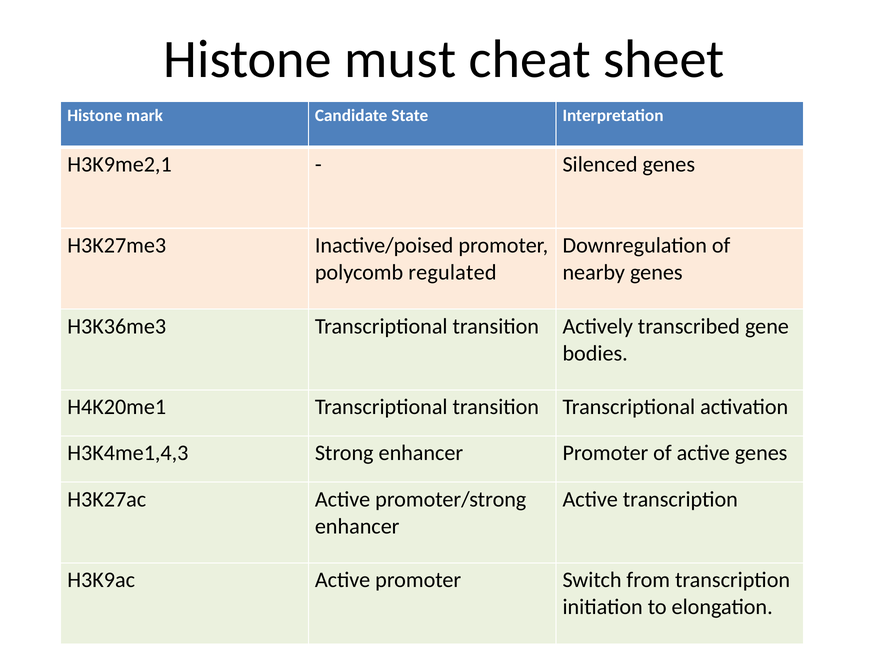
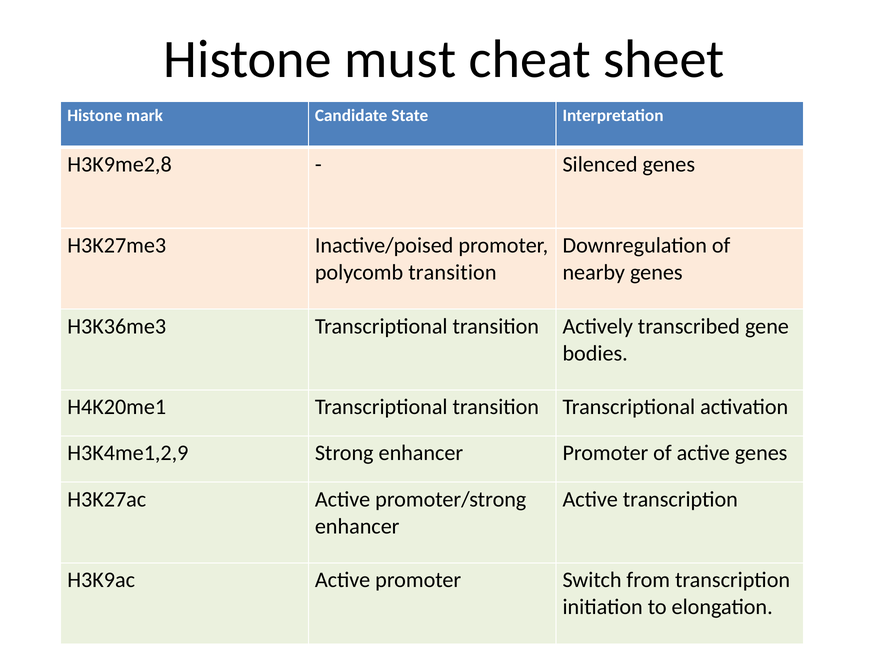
H3K9me2,1: H3K9me2,1 -> H3K9me2,8 (120, 165)
polycomb regulated: regulated -> transition (452, 273)
H3K4me1,4,3: H3K4me1,4,3 -> H3K4me1,2,9 (128, 453)
